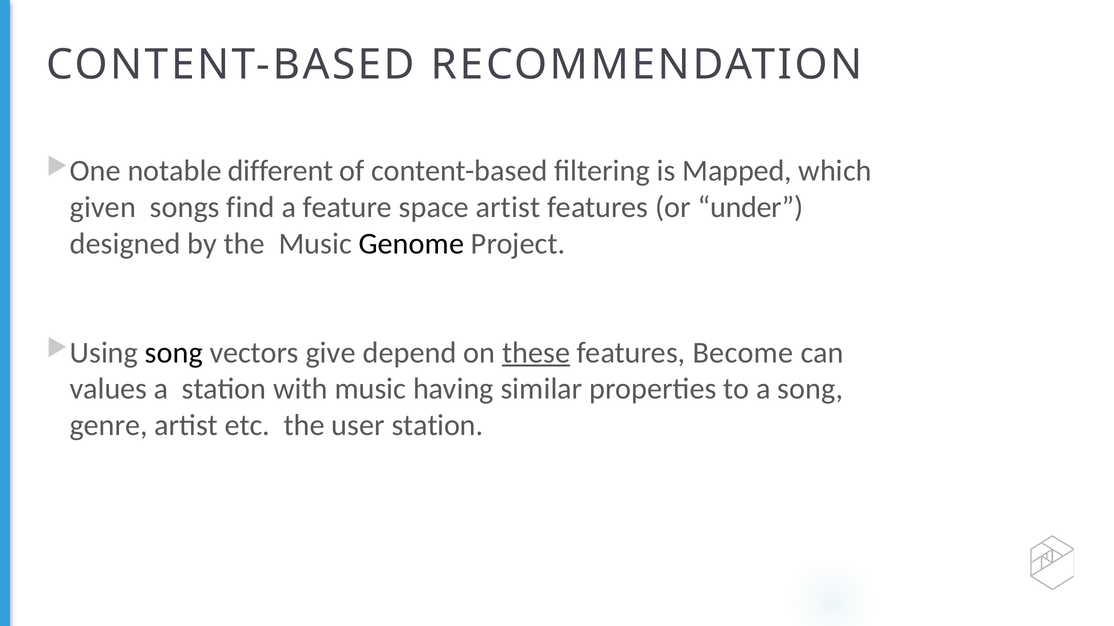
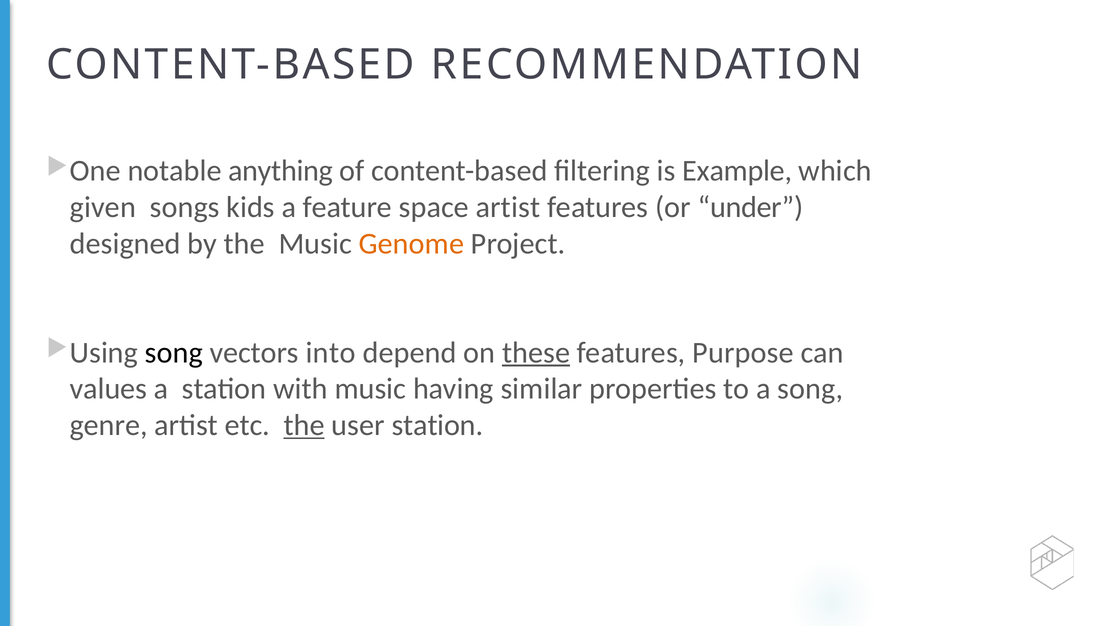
different: different -> anything (281, 171)
Mapped: Mapped -> Example (737, 171)
find: find -> kids (251, 207)
Genome colour: black -> orange (411, 244)
give: give -> into (331, 352)
Become: Become -> Purpose (743, 352)
the underline: none -> present (304, 425)
